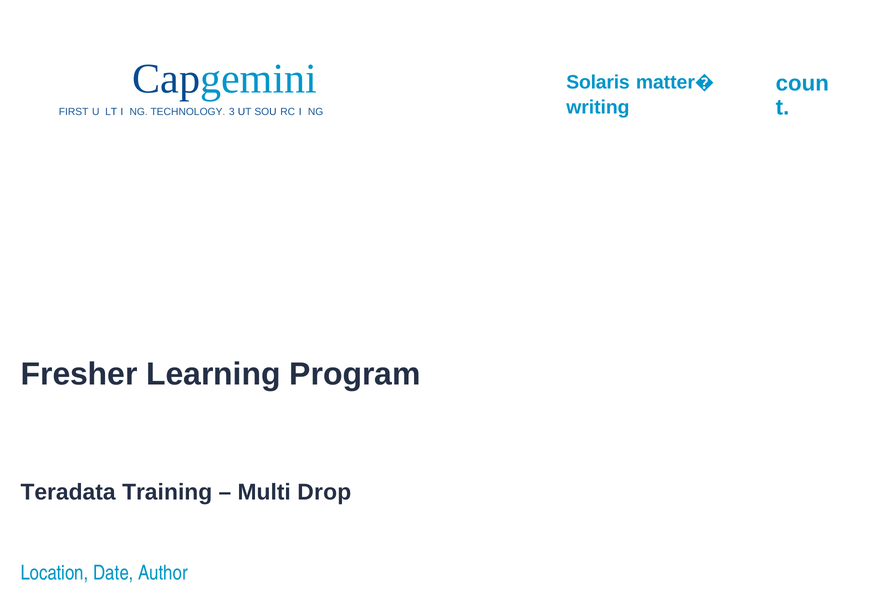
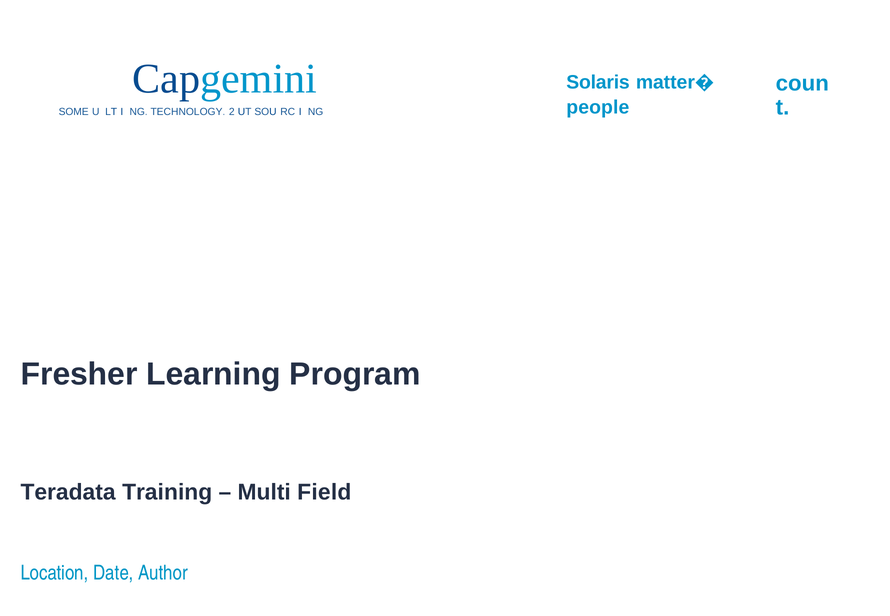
writing: writing -> people (598, 107)
FIRST: FIRST -> SOME (74, 112)
3: 3 -> 2 (232, 112)
Drop: Drop -> Field (324, 492)
